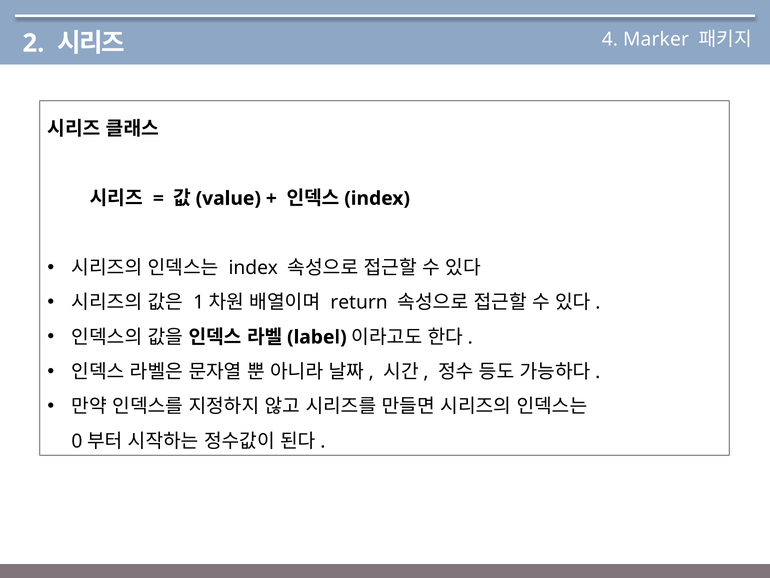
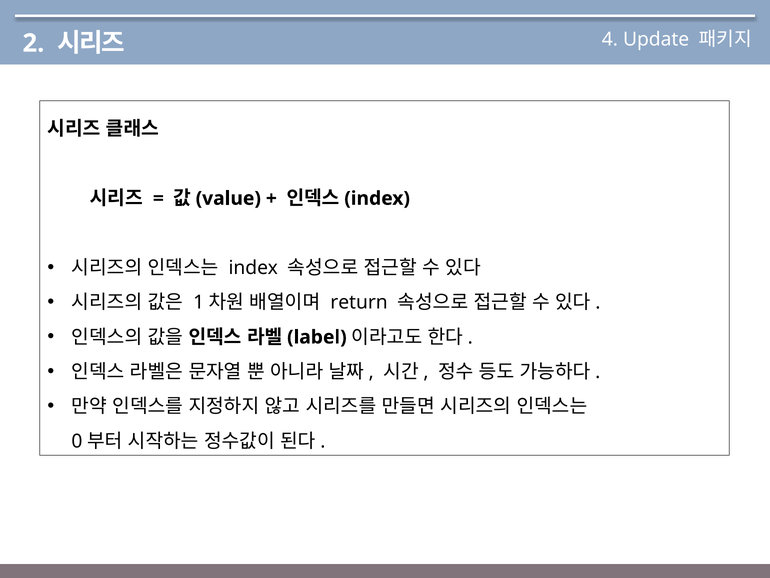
Marker: Marker -> Update (656, 39)
